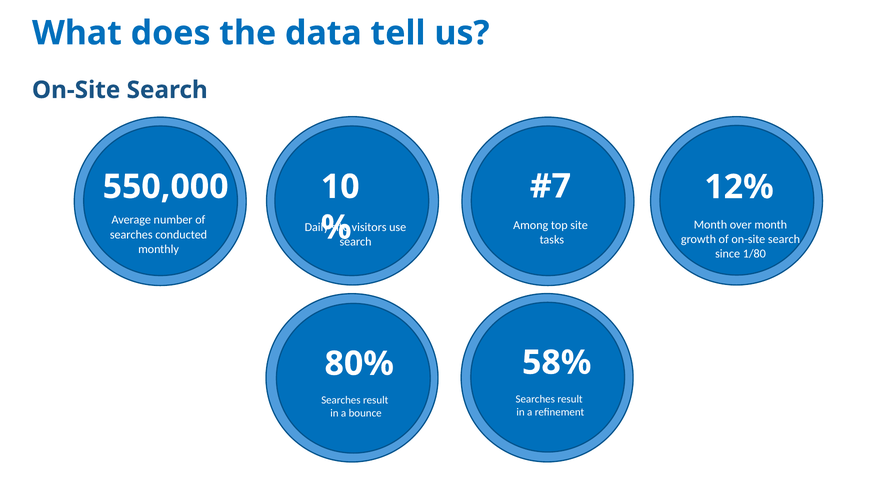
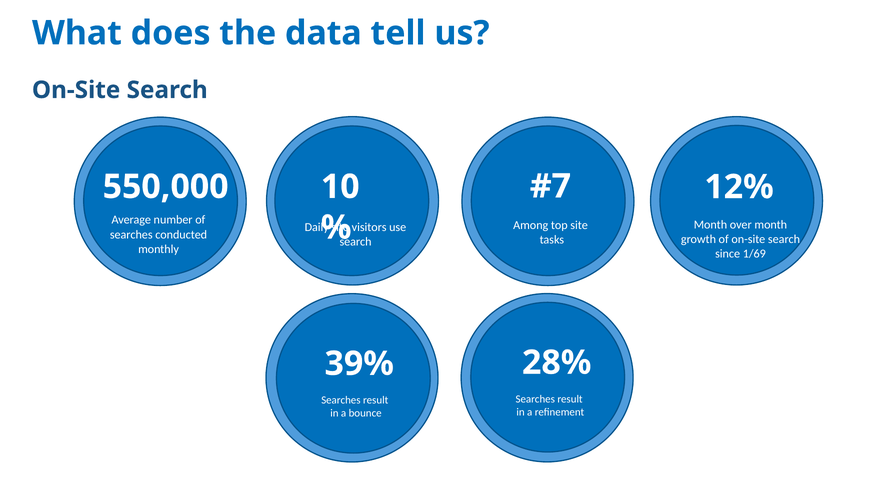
1/80: 1/80 -> 1/69 (754, 254)
58%: 58% -> 28% (557, 363)
80%: 80% -> 39% (359, 364)
